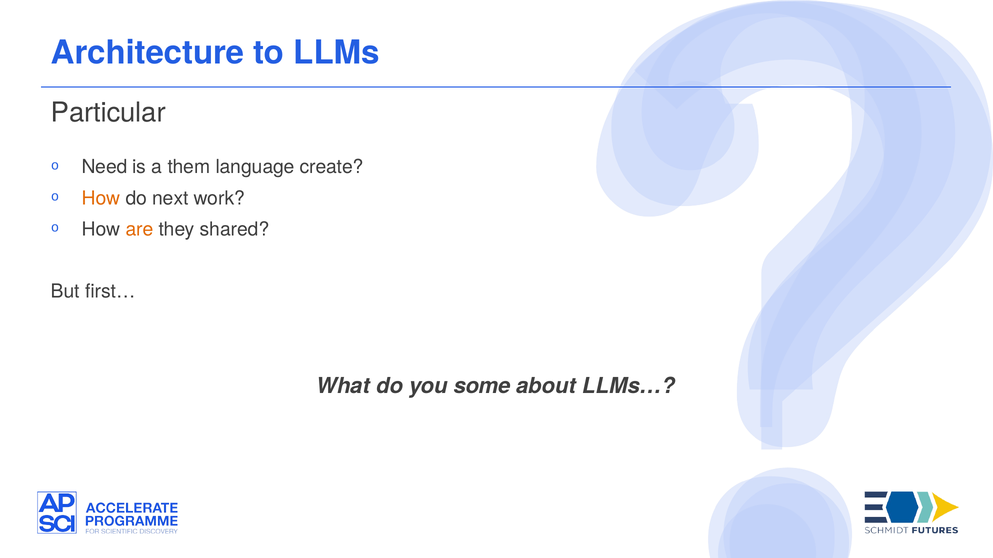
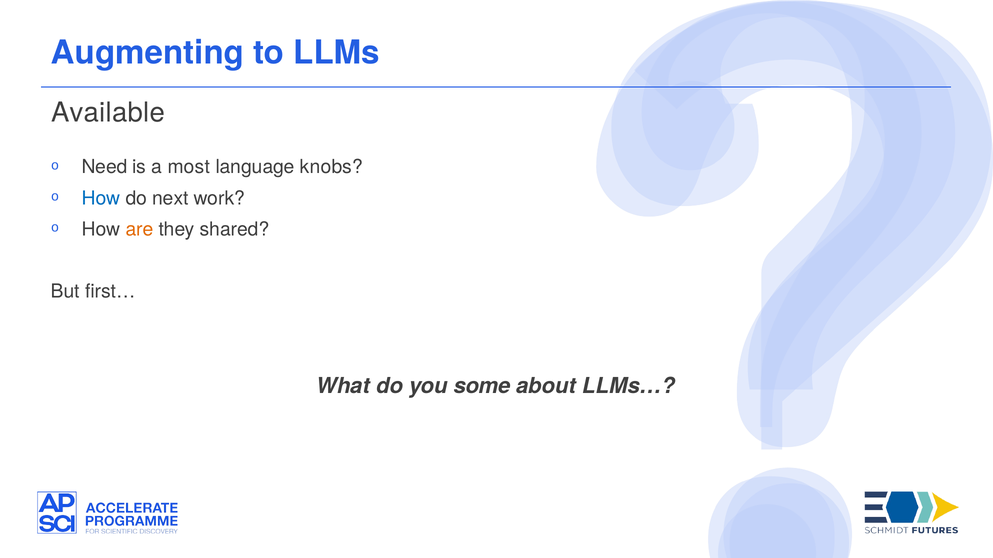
Architecture: Architecture -> Augmenting (148, 53)
Particular: Particular -> Available (108, 113)
them: them -> most (189, 167)
create: create -> knobs (332, 167)
How colour: orange -> blue (101, 198)
